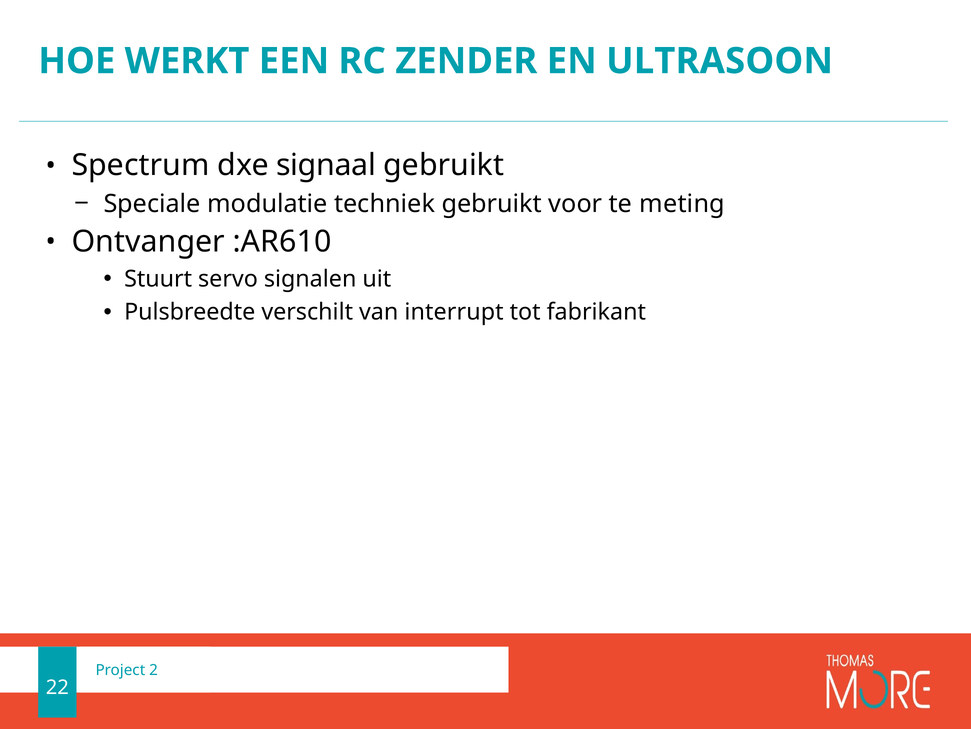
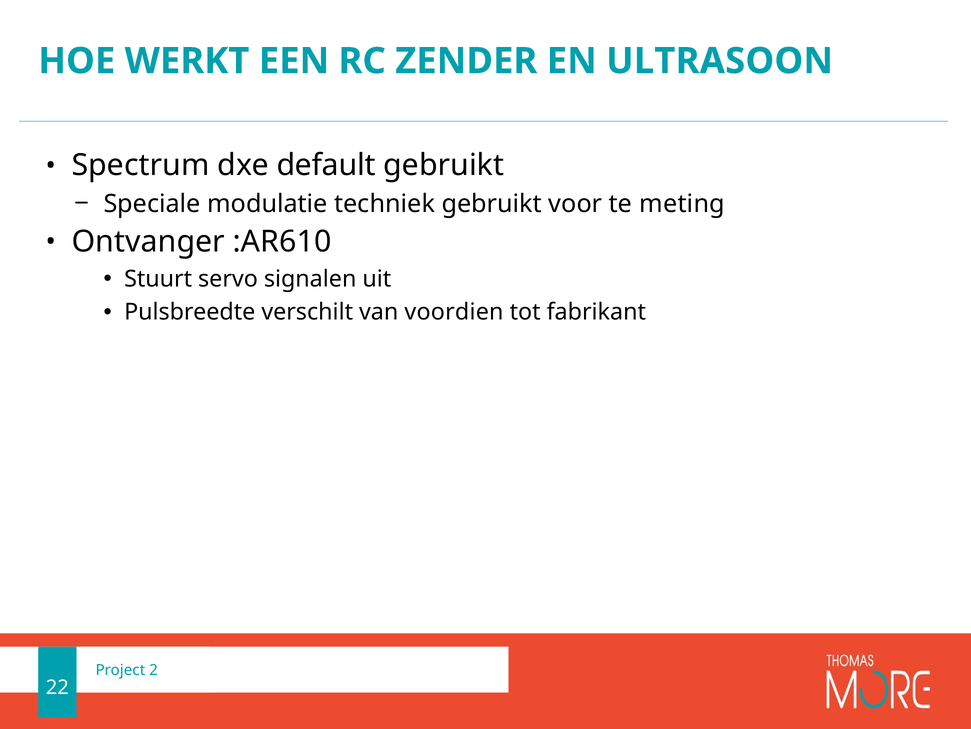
signaal: signaal -> default (326, 165)
interrupt: interrupt -> voordien (454, 312)
